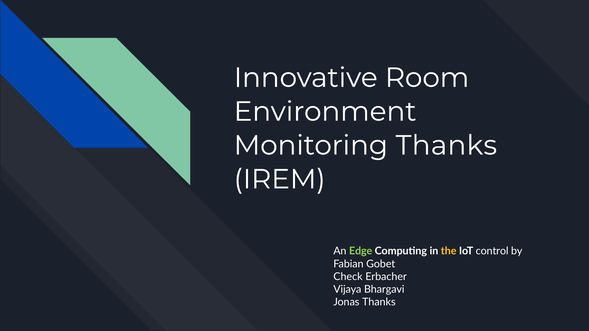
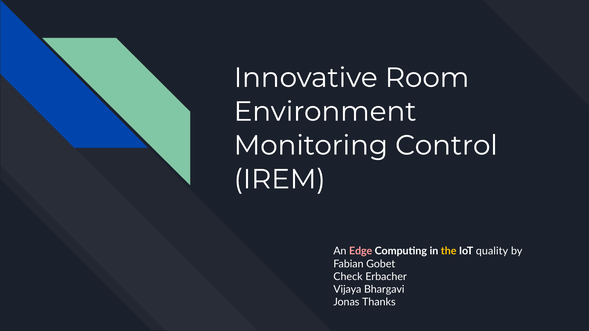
Monitoring Thanks: Thanks -> Control (446, 146)
Edge colour: light green -> pink (361, 251)
control: control -> quality (492, 251)
